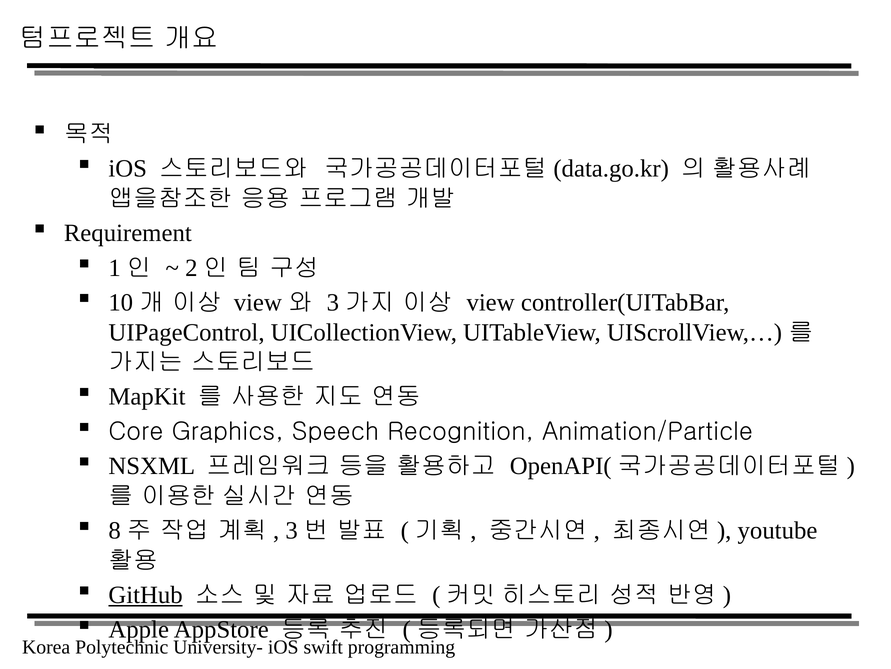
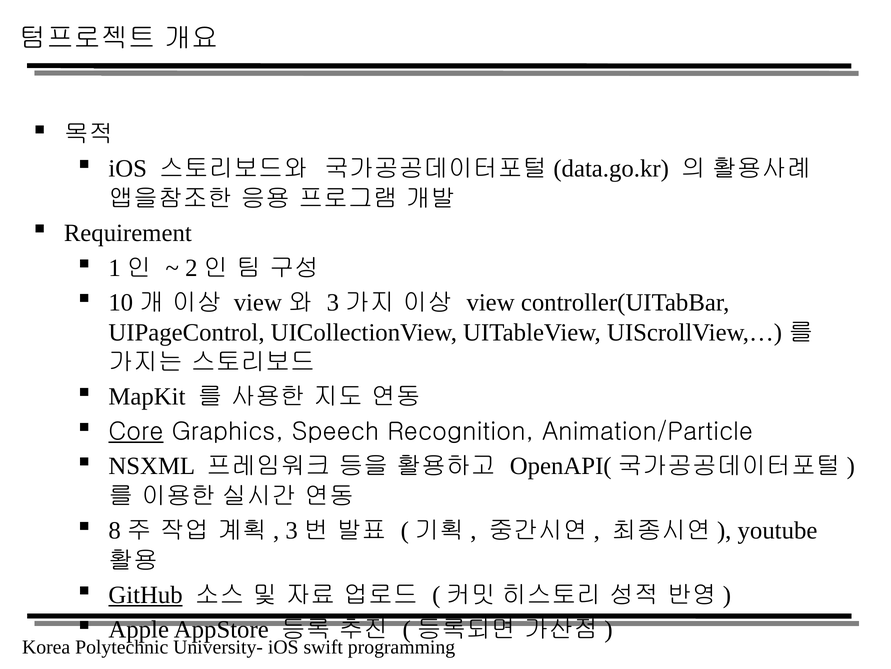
Core underline: none -> present (136, 431)
